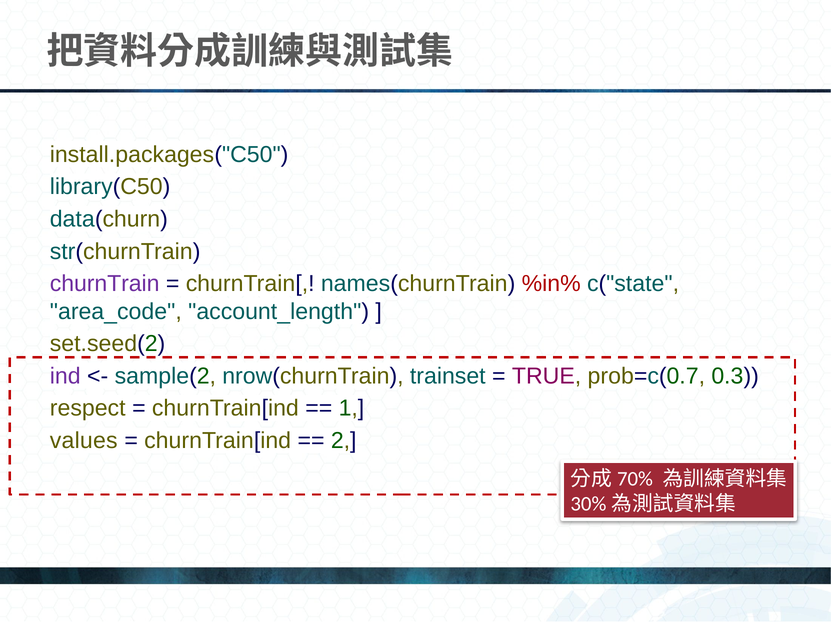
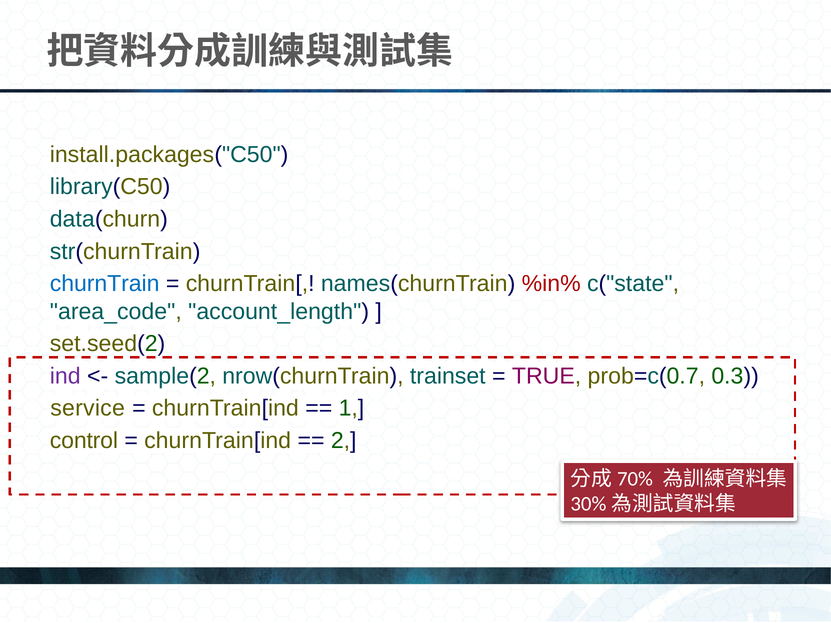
churnTrain colour: purple -> blue (105, 284)
respect: respect -> service (88, 408)
values: values -> control (84, 441)
